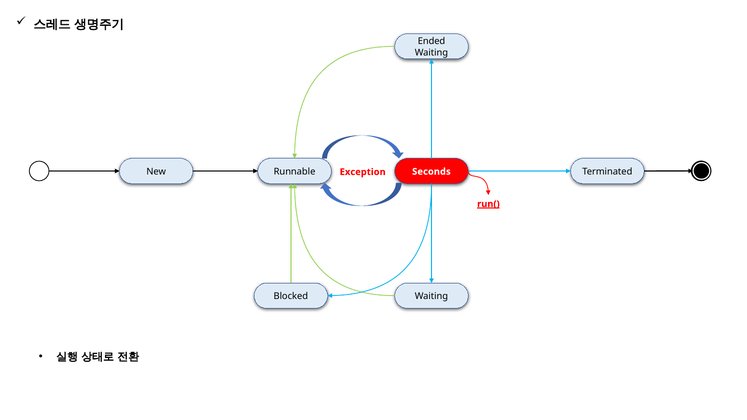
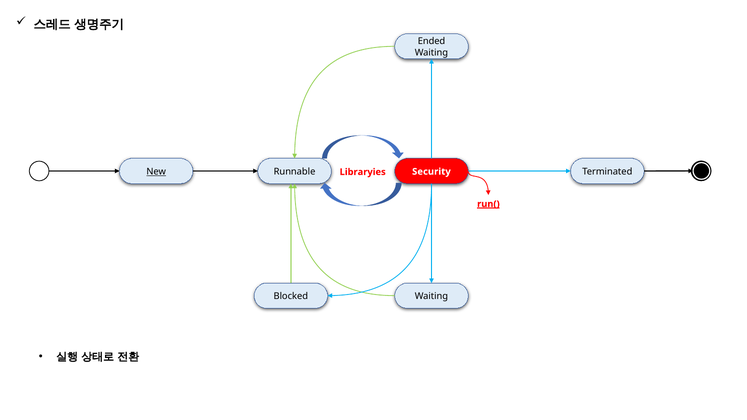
New underline: none -> present (156, 172)
Seconds: Seconds -> Security (431, 172)
Exception: Exception -> Libraryies (363, 172)
